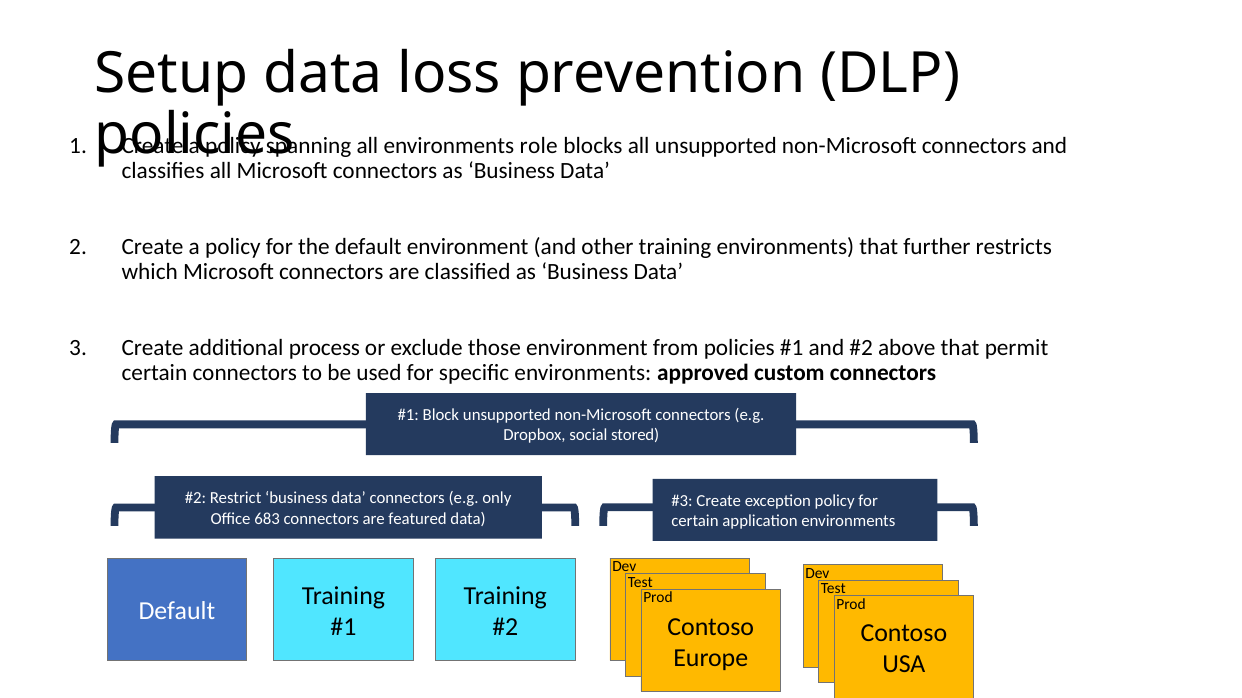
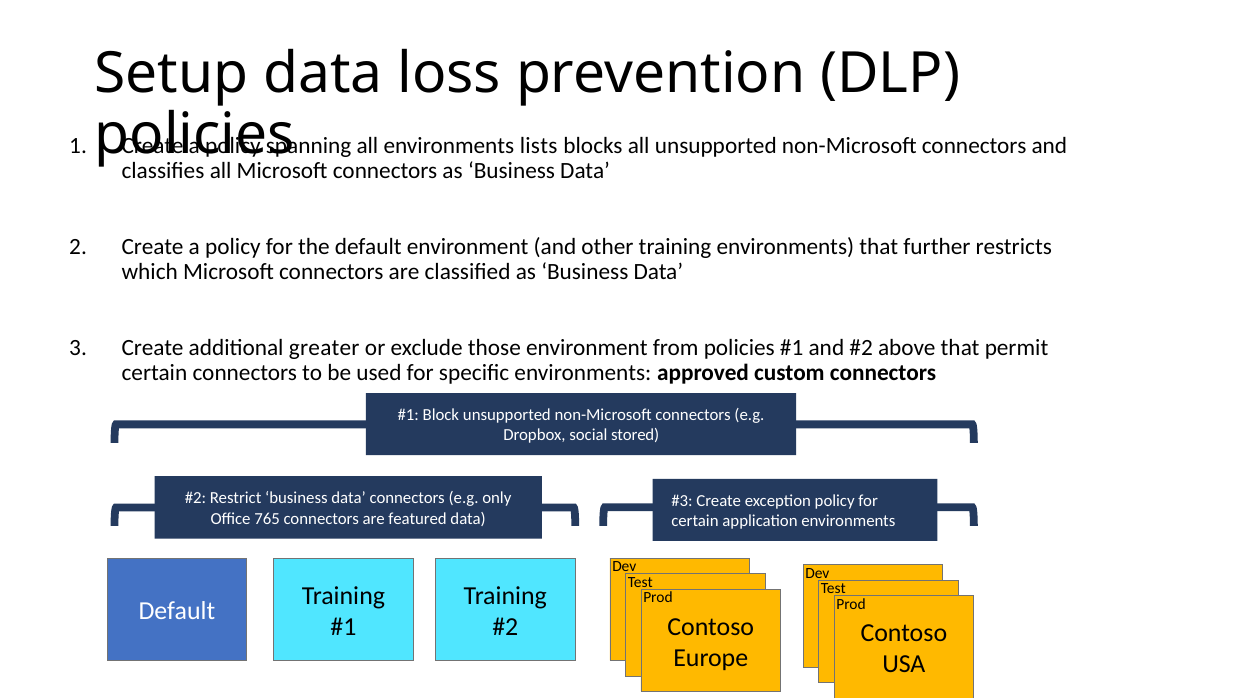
role: role -> lists (539, 146)
process: process -> greater (324, 348)
683: 683 -> 765 (267, 519)
